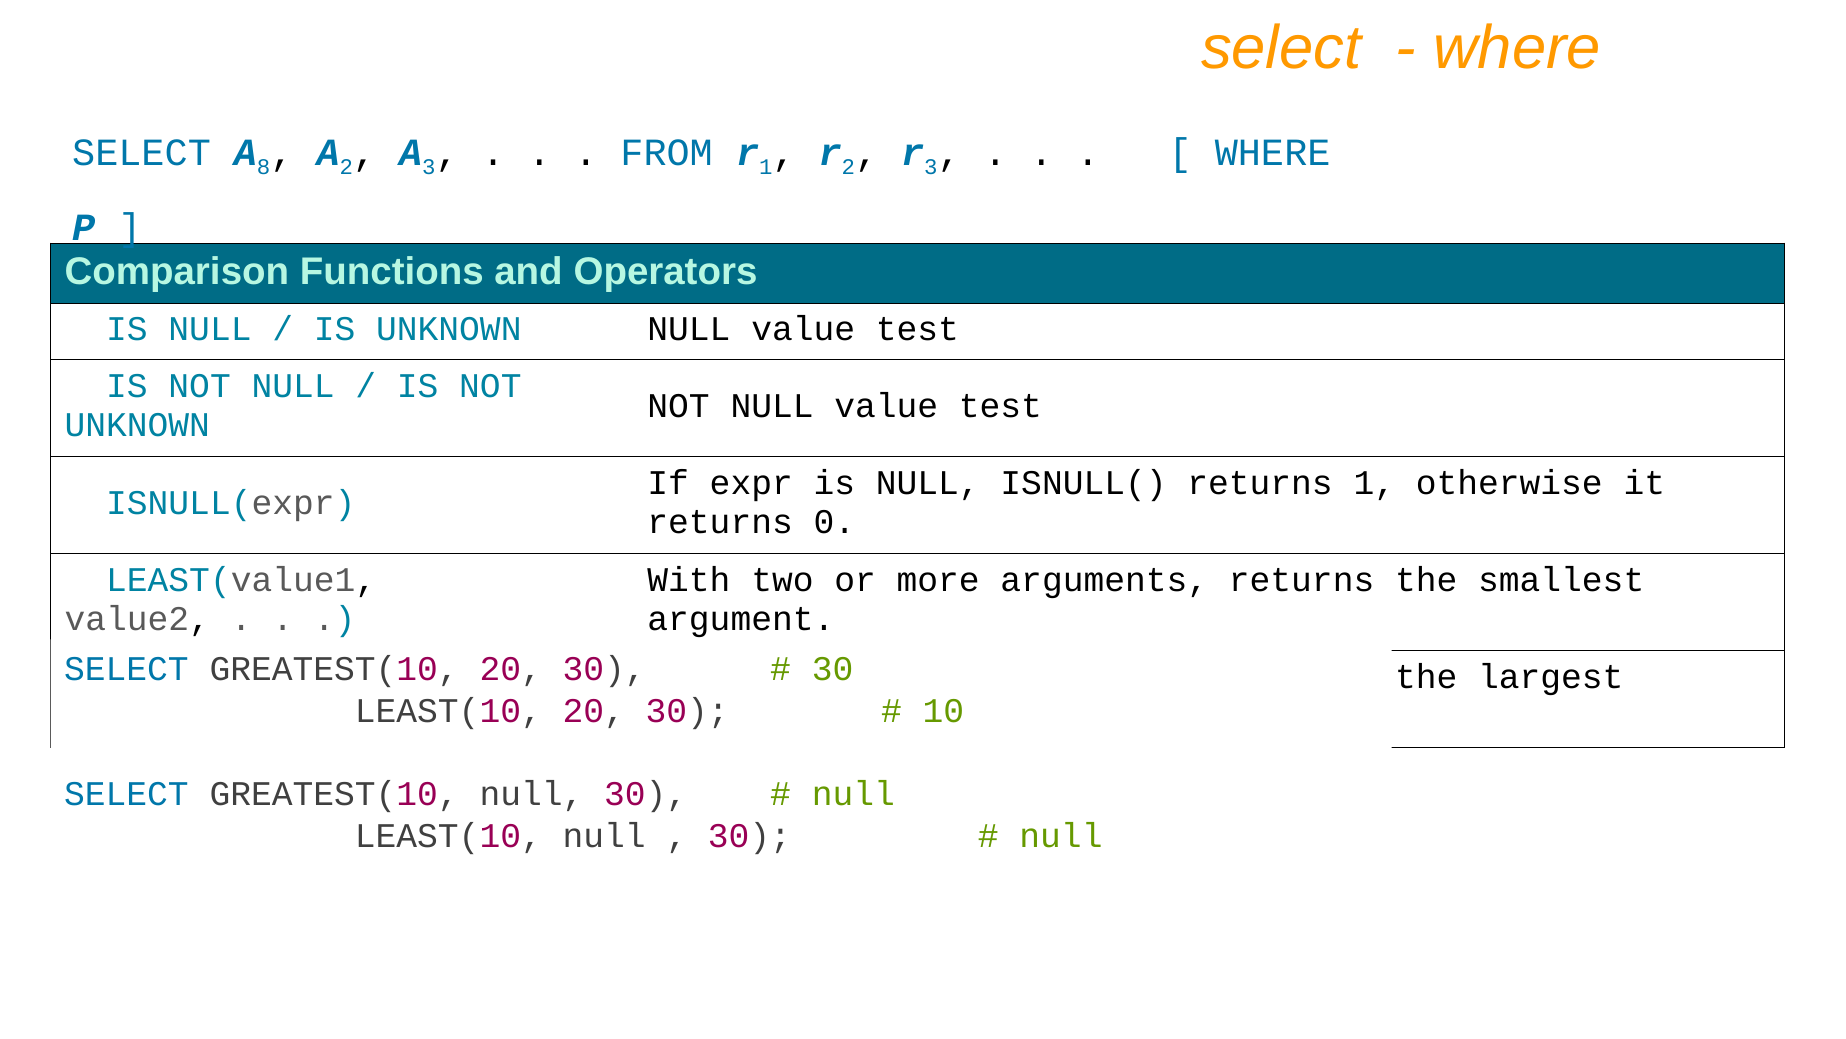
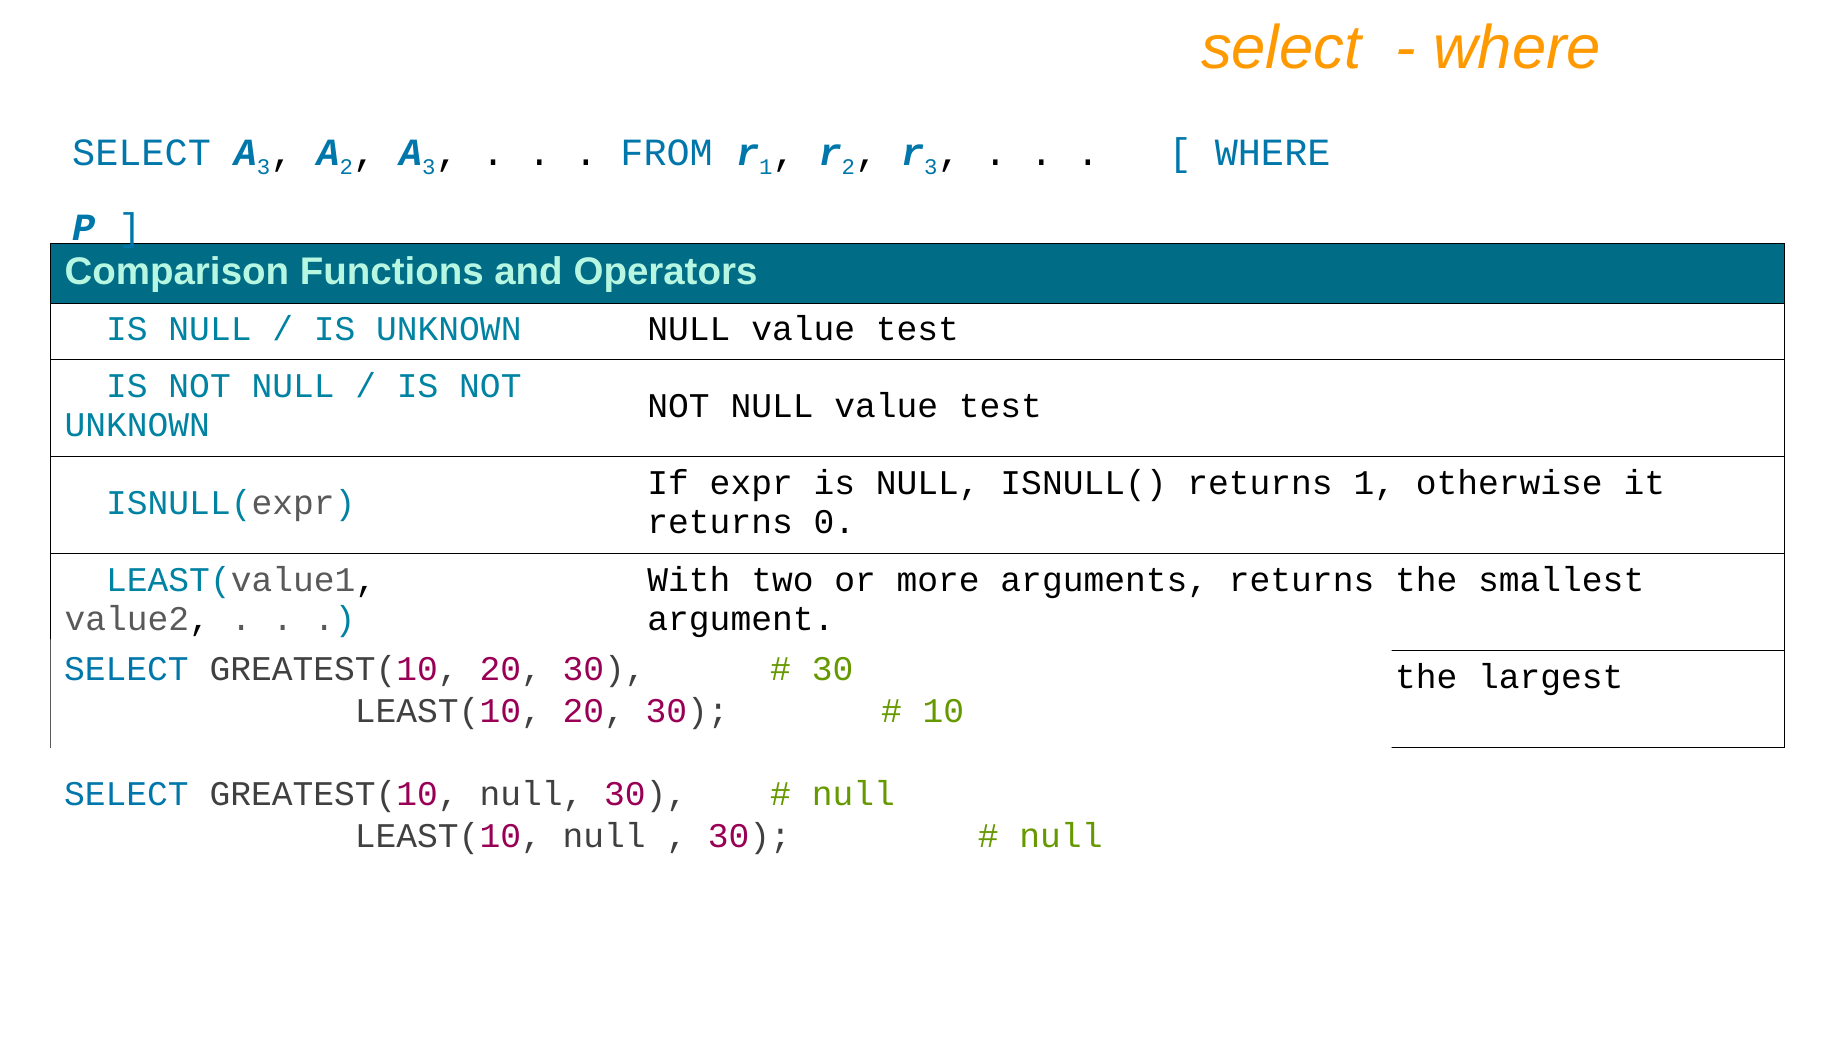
8: 8 -> 3 (264, 167)
